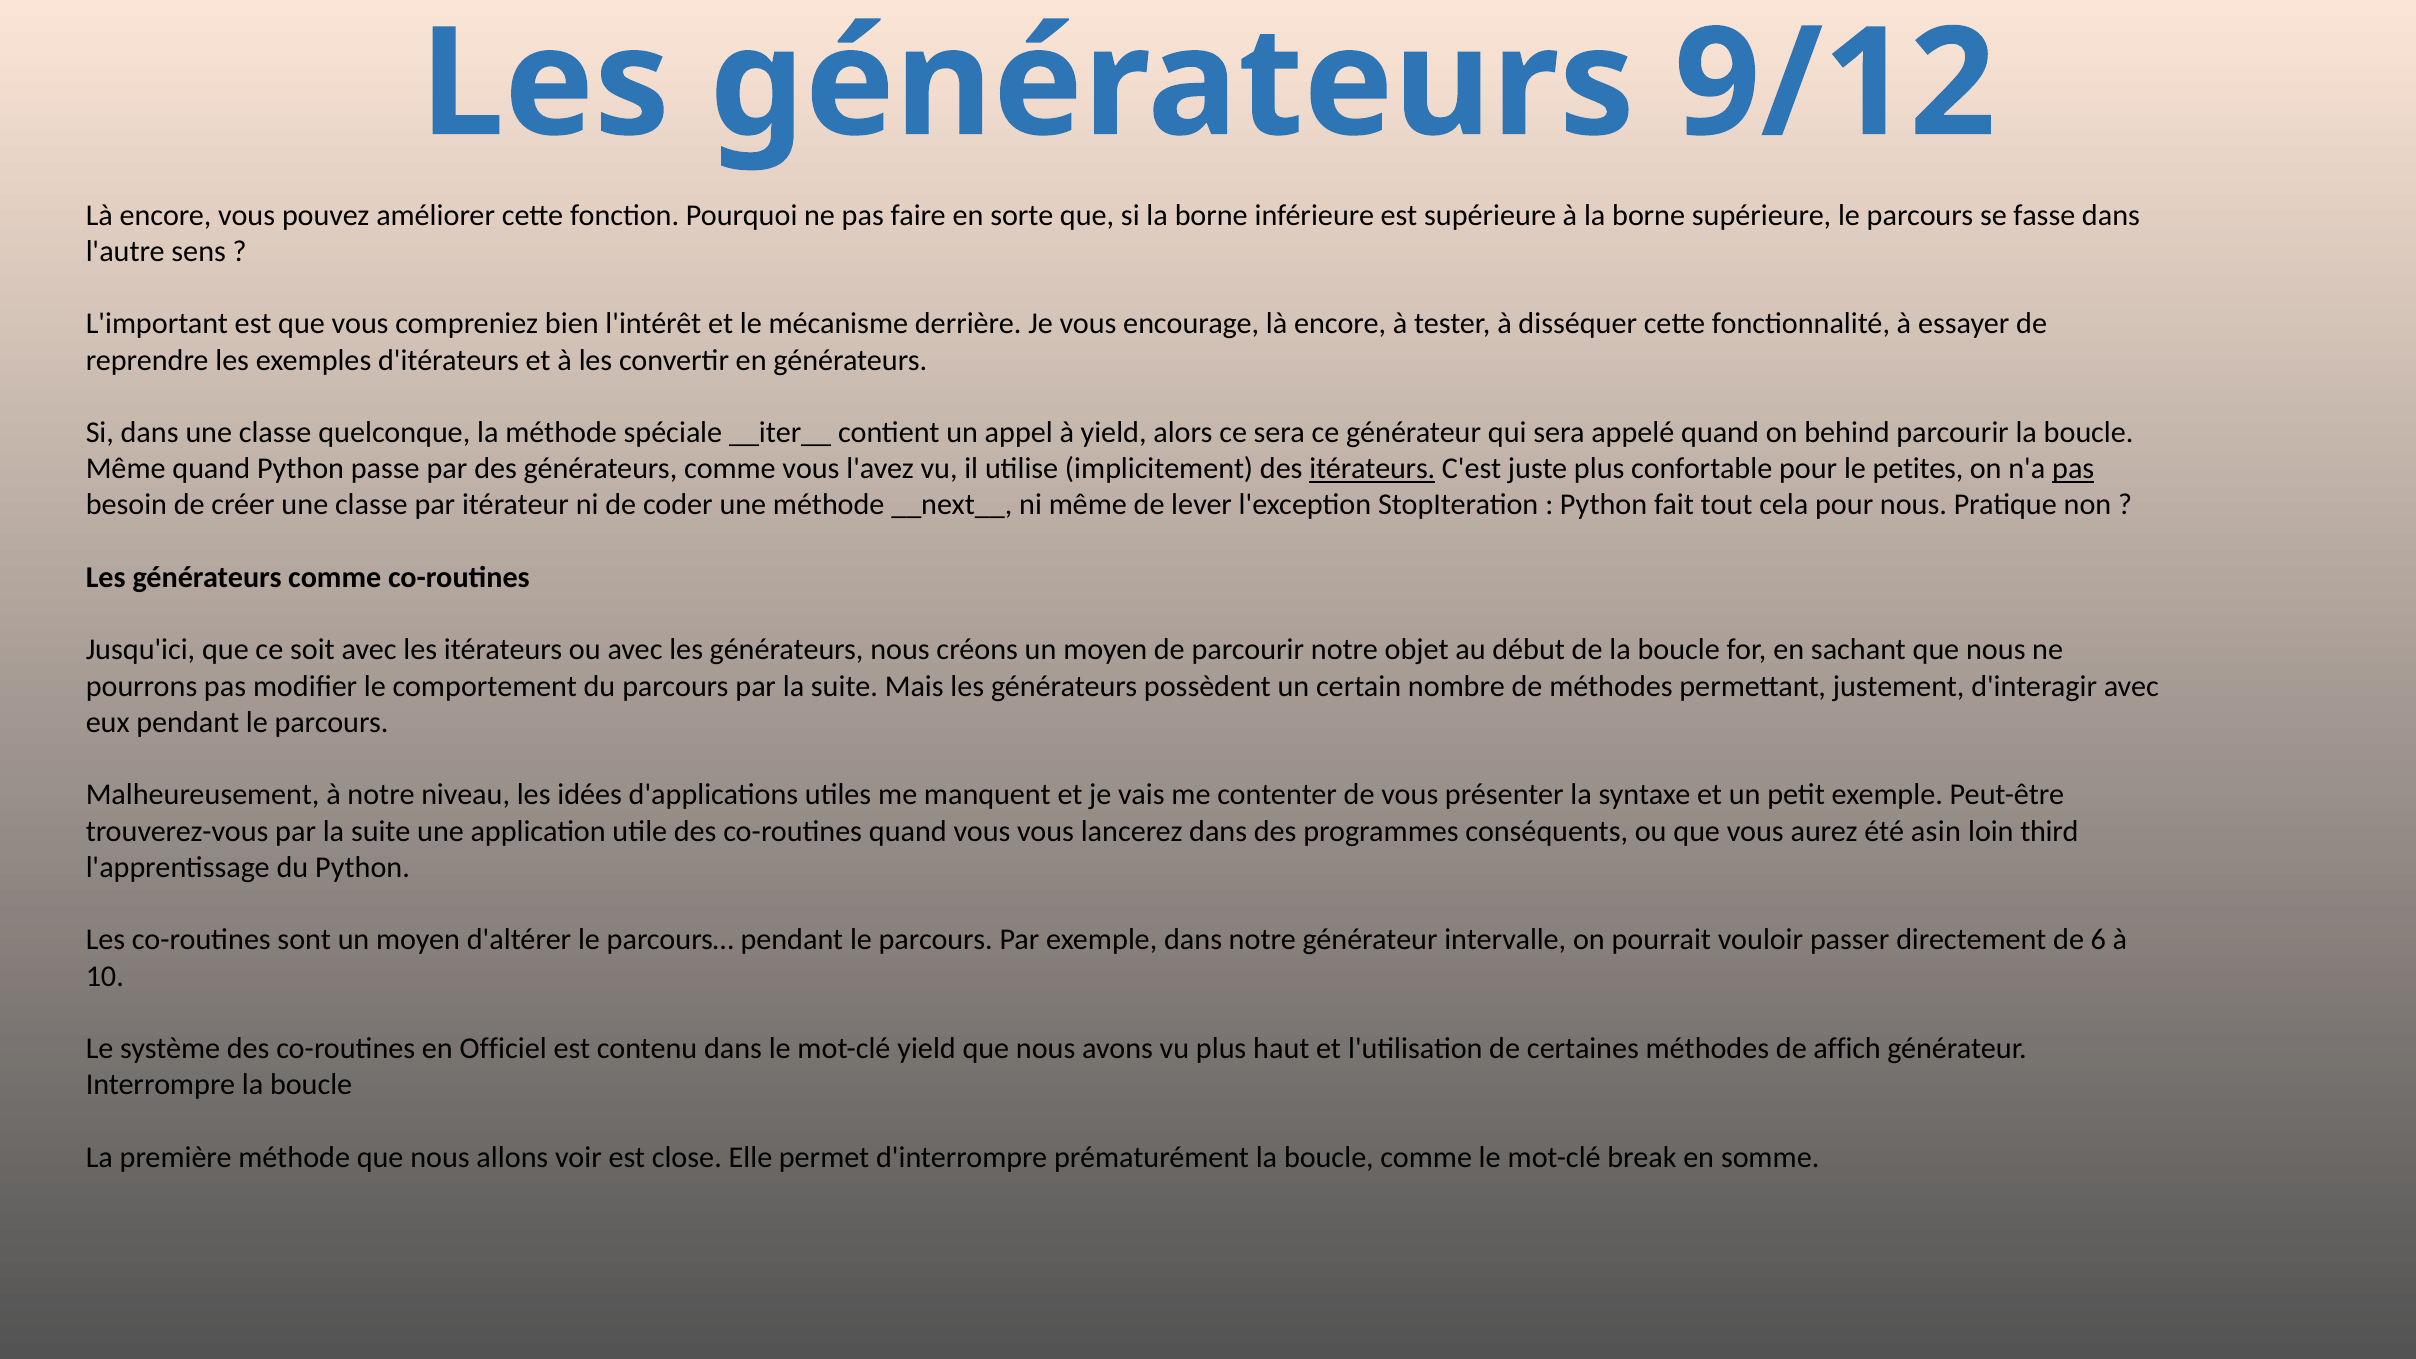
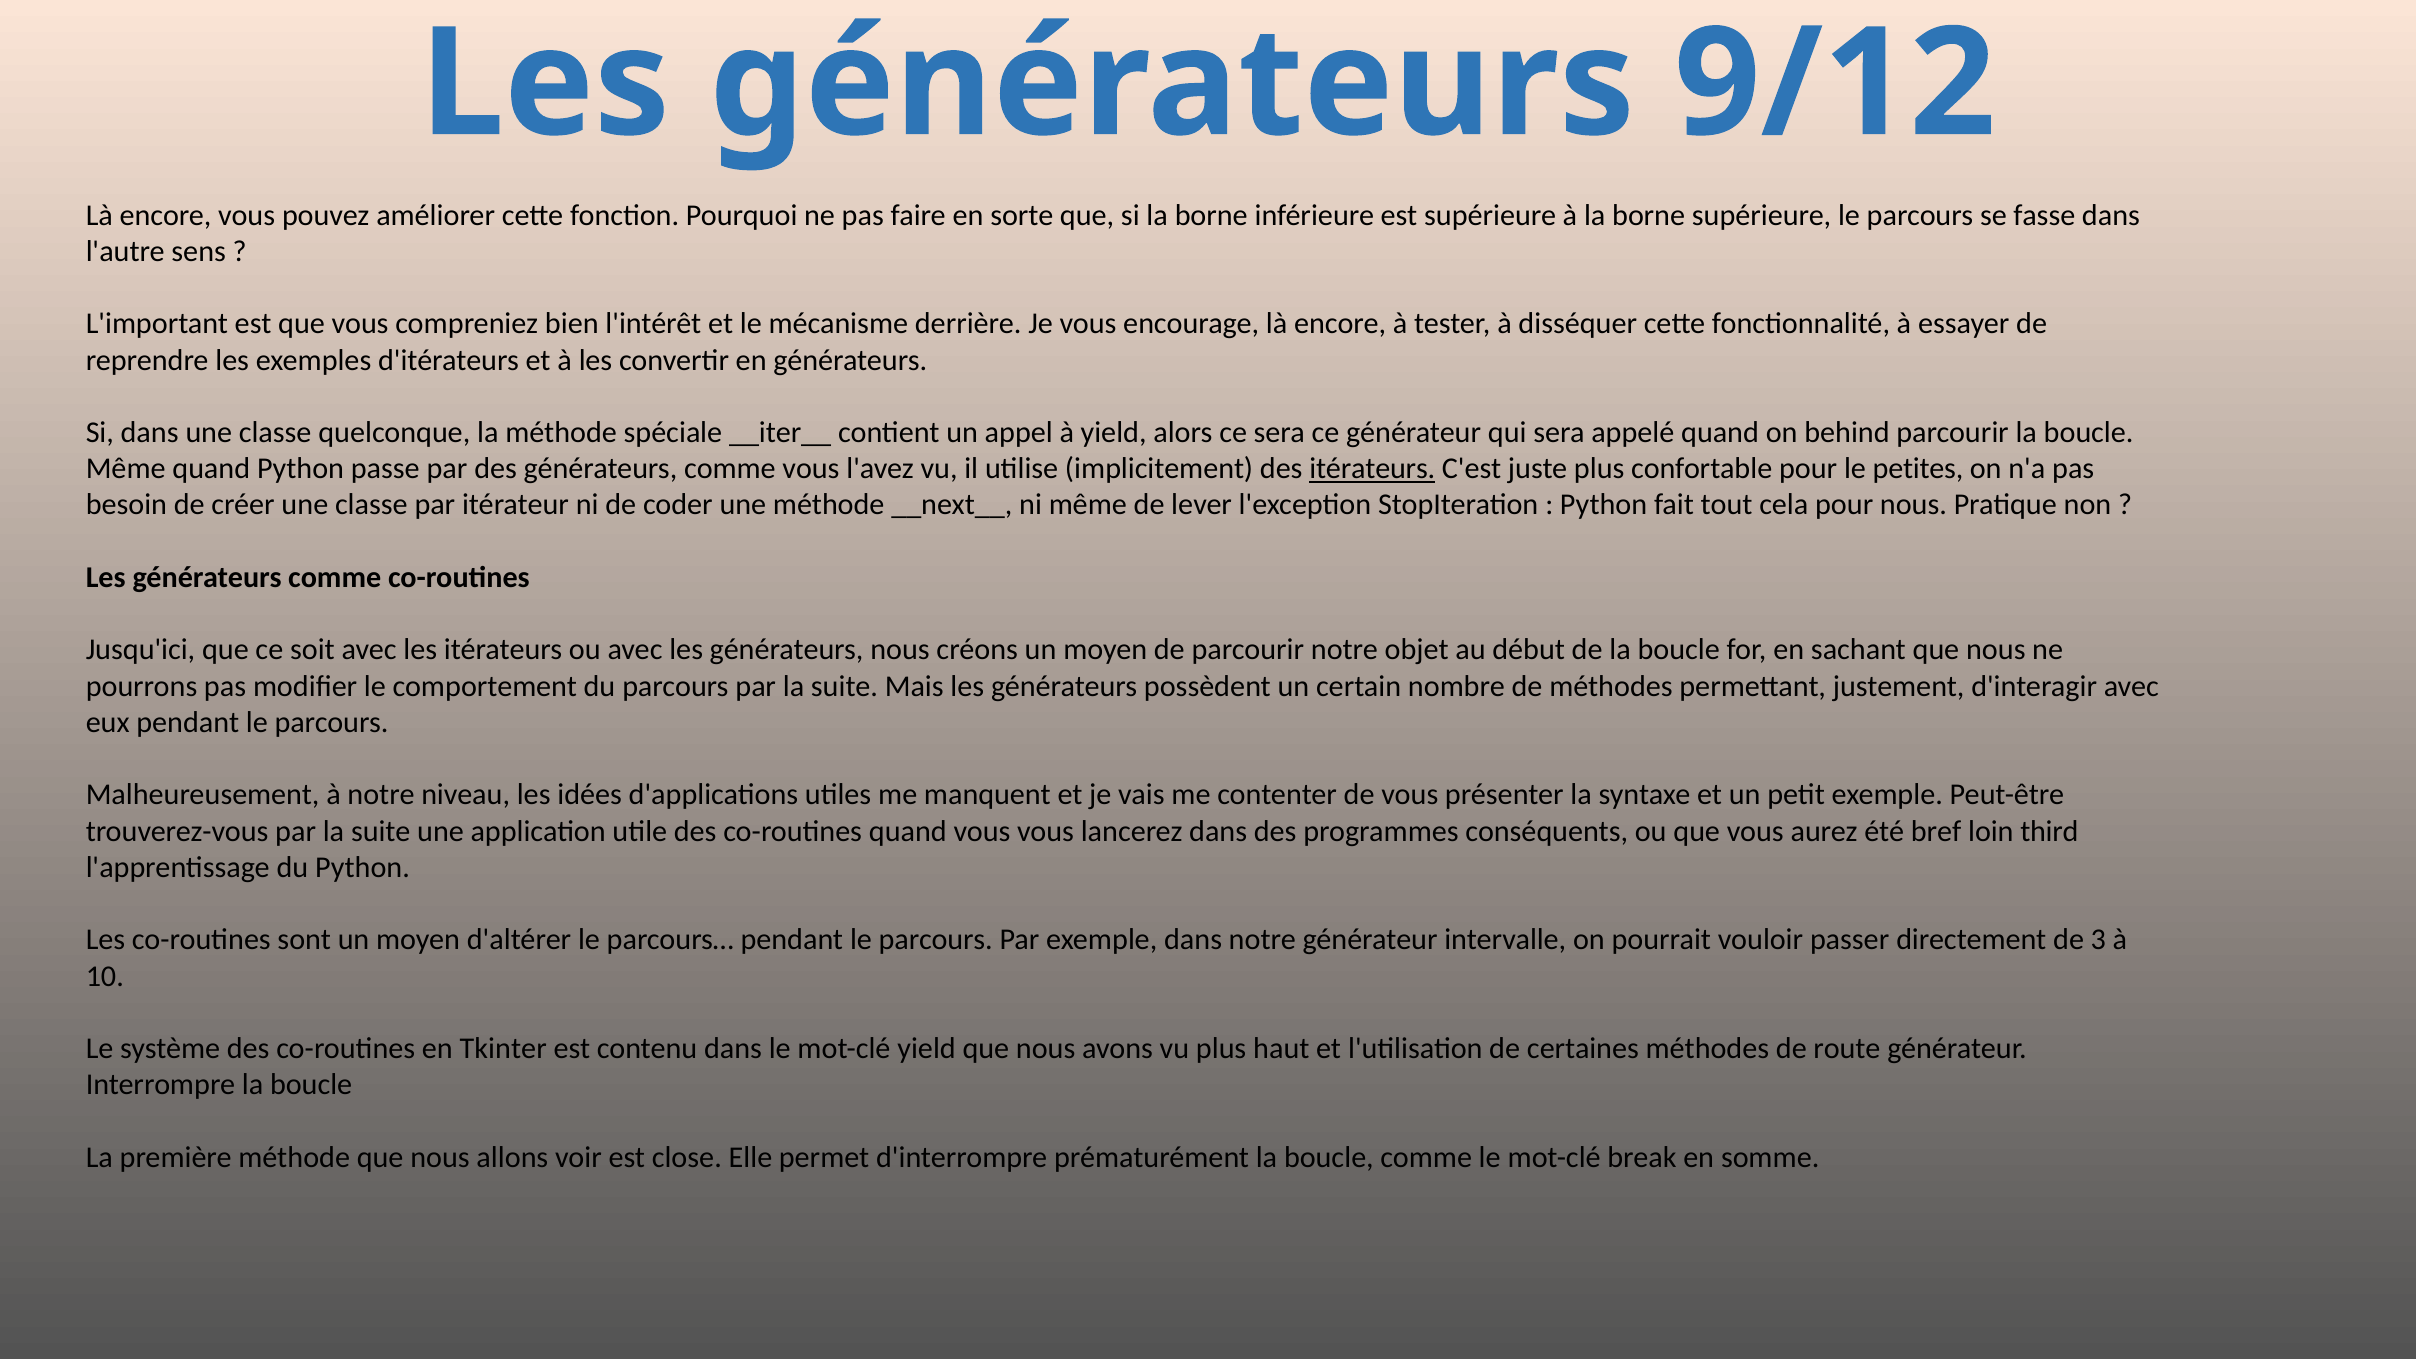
pas underline: present -> none (2073, 469)
asin: asin -> bref (1936, 831)
6: 6 -> 3 (2098, 940)
Officiel: Officiel -> Tkinter (503, 1049)
affich: affich -> route (1847, 1049)
